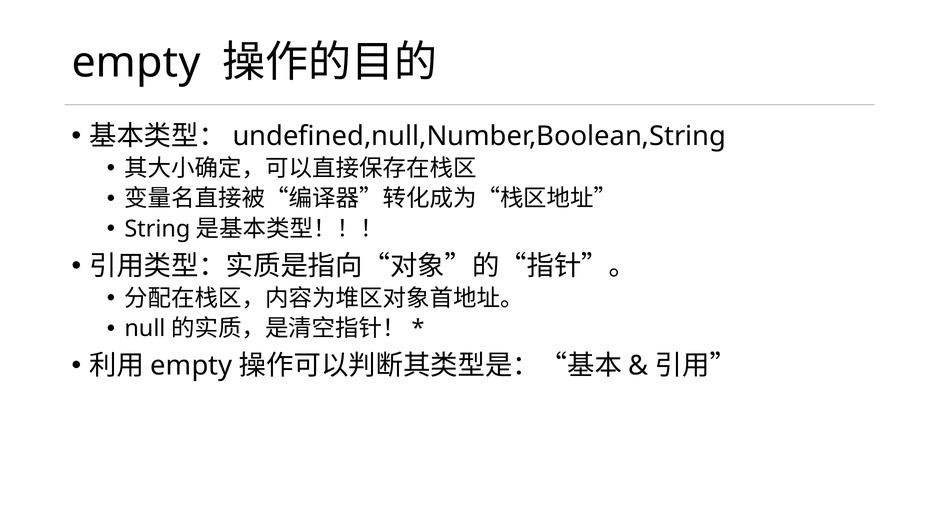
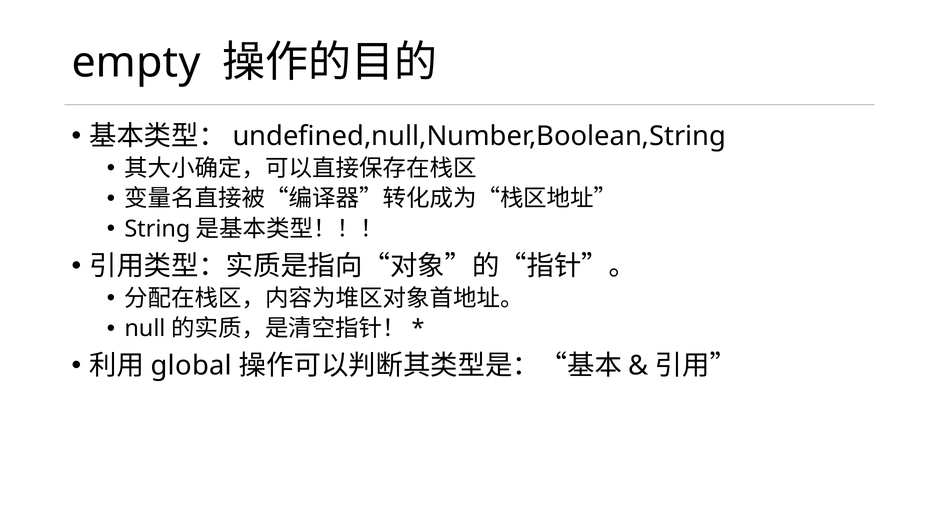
empty: empty -> global (191, 366)
